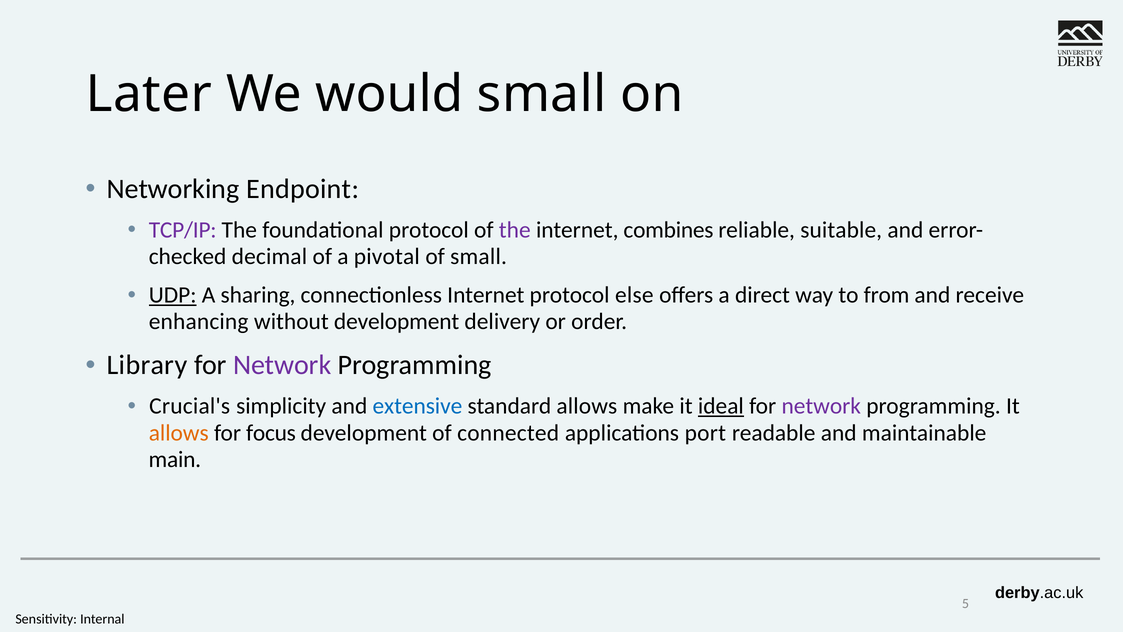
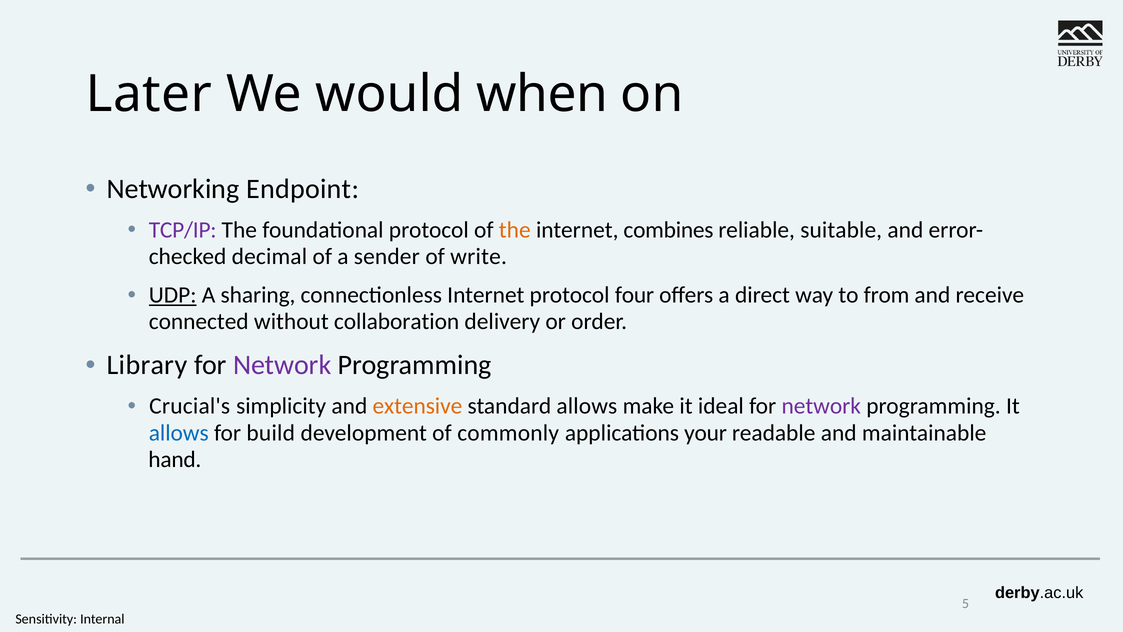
would small: small -> when (542, 94)
the colour: purple -> orange (515, 230)
pivotal: pivotal -> sender (387, 256)
of small: small -> write (479, 256)
else: else -> four (635, 295)
enhancing: enhancing -> connected (199, 322)
without development: development -> collaboration (397, 322)
extensive colour: blue -> orange (417, 406)
ideal underline: present -> none (721, 406)
allows colour: orange -> blue (179, 433)
focus: focus -> build (271, 433)
connected: connected -> commonly (508, 433)
port: port -> your (706, 433)
main: main -> hand (175, 459)
